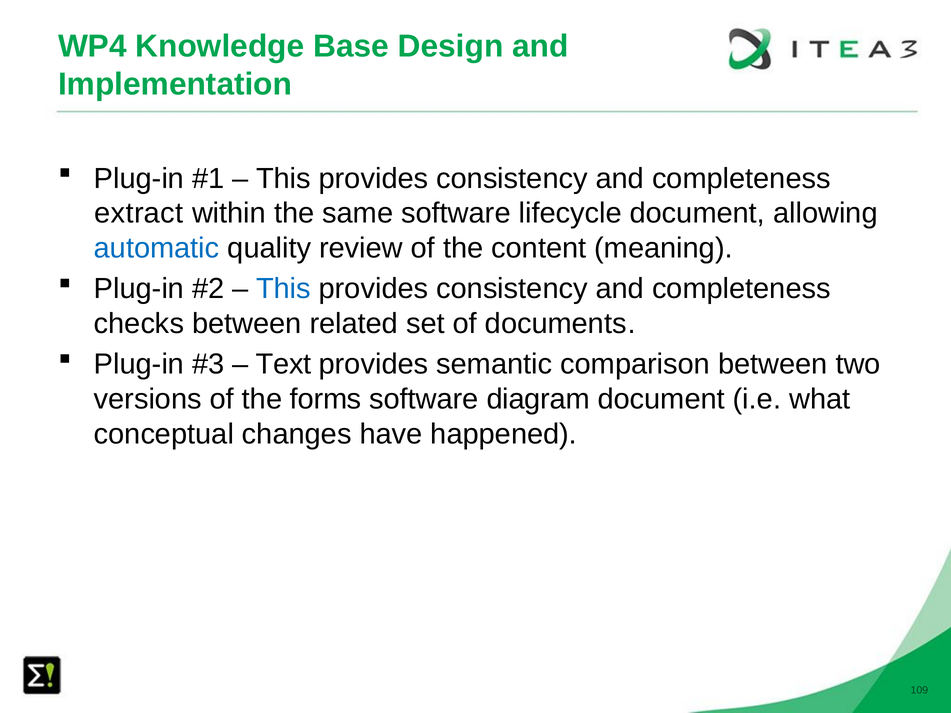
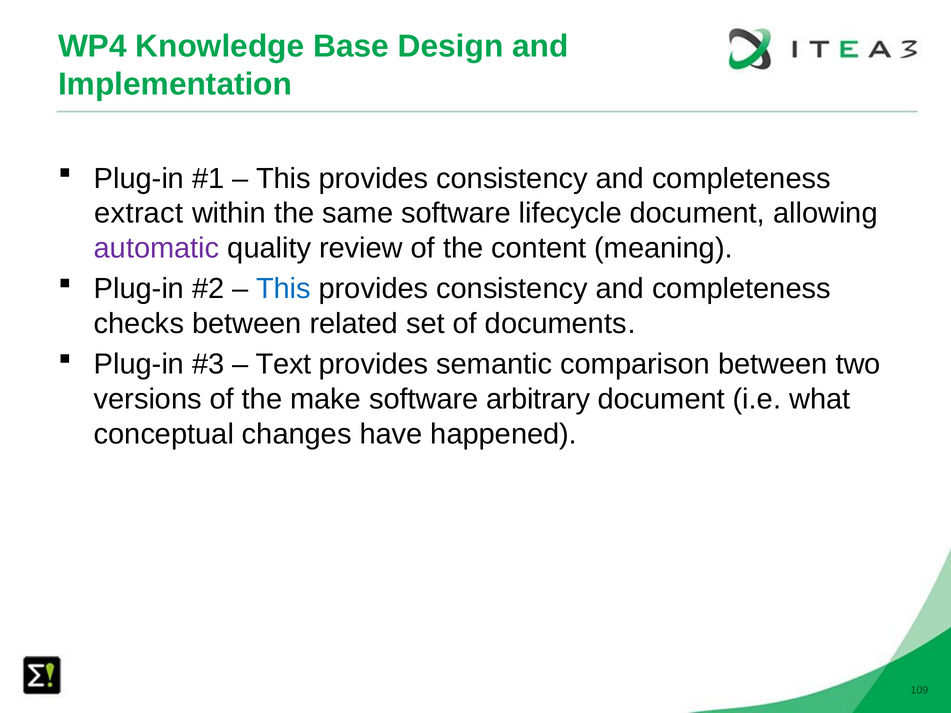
automatic colour: blue -> purple (157, 248)
forms: forms -> make (326, 399)
diagram: diagram -> arbitrary (538, 399)
